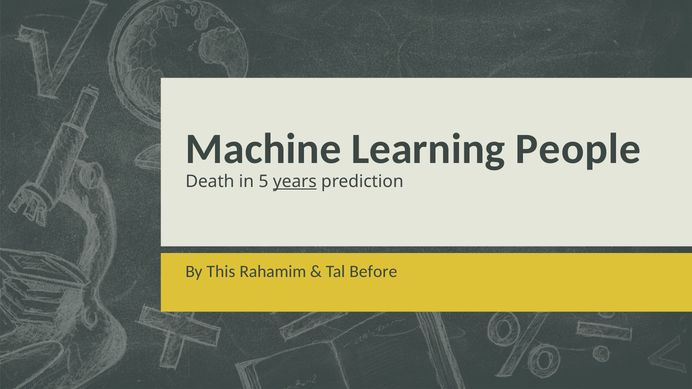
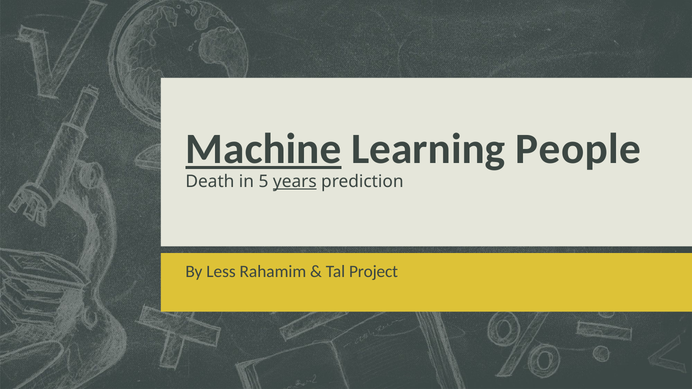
Machine underline: none -> present (263, 149)
This: This -> Less (221, 272)
Before: Before -> Project (374, 272)
